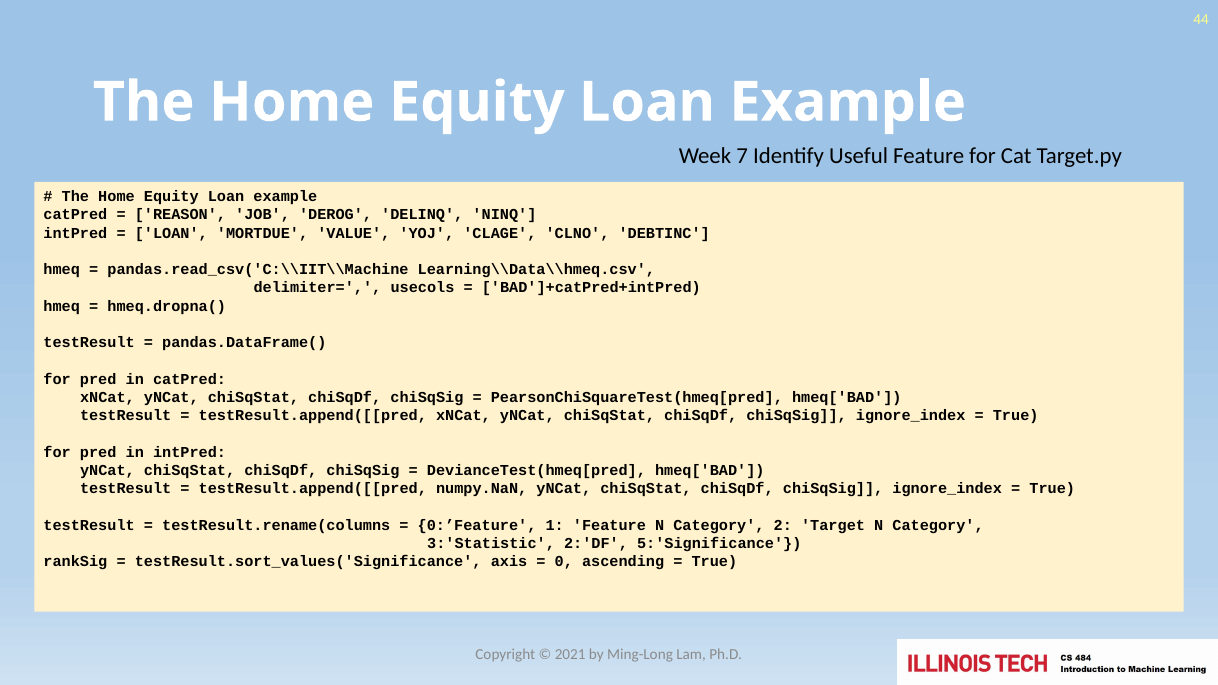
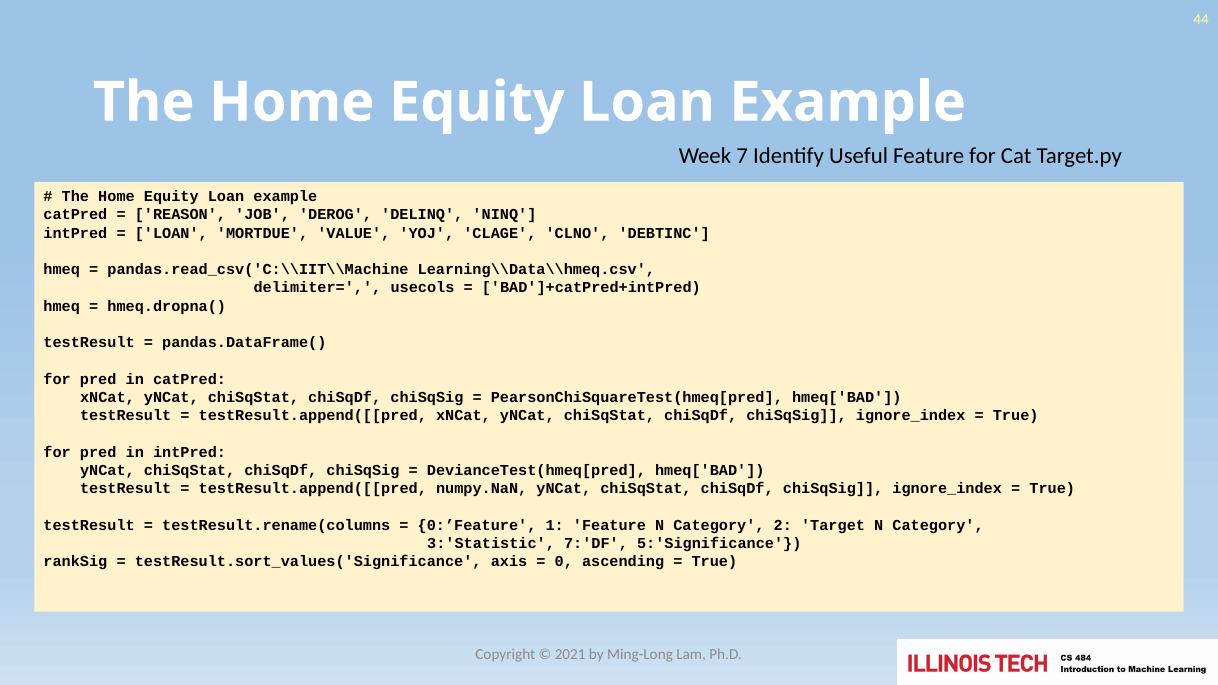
2:'DF: 2:'DF -> 7:'DF (596, 544)
